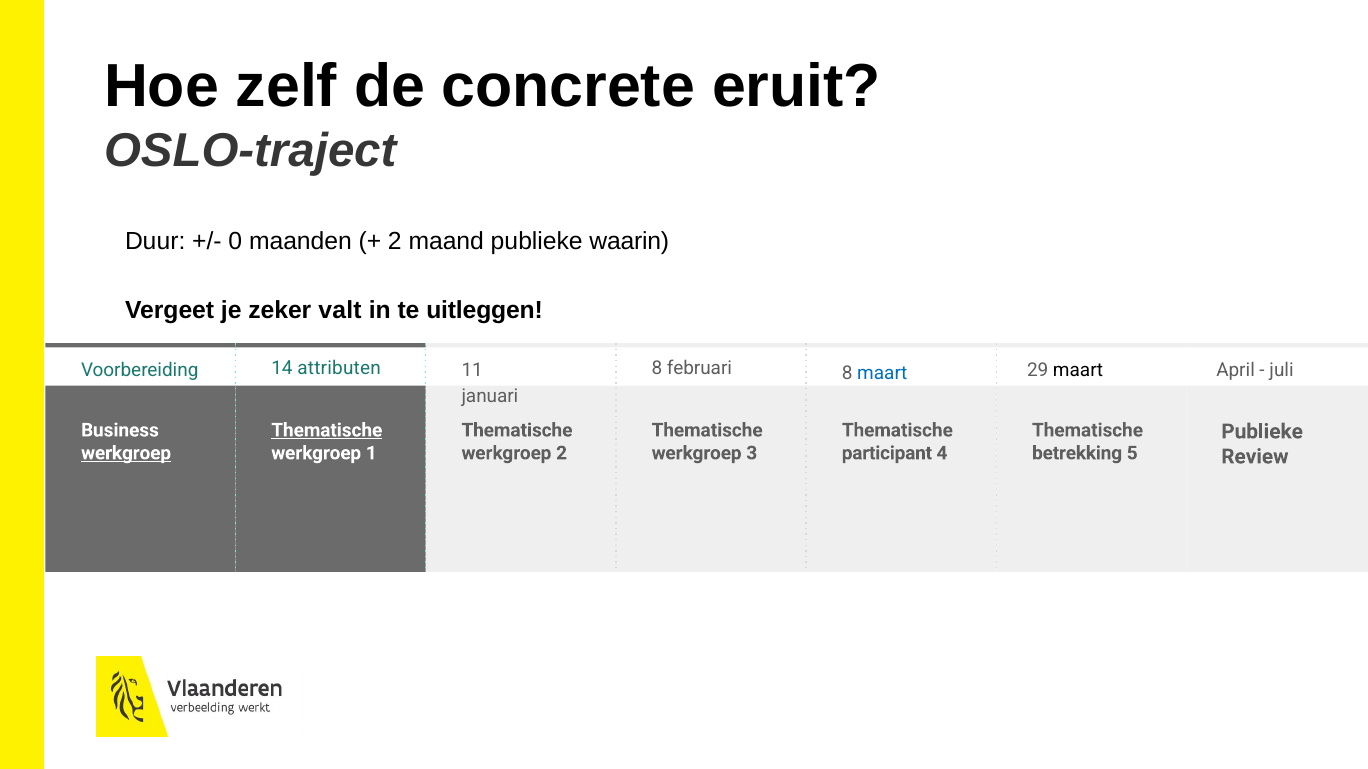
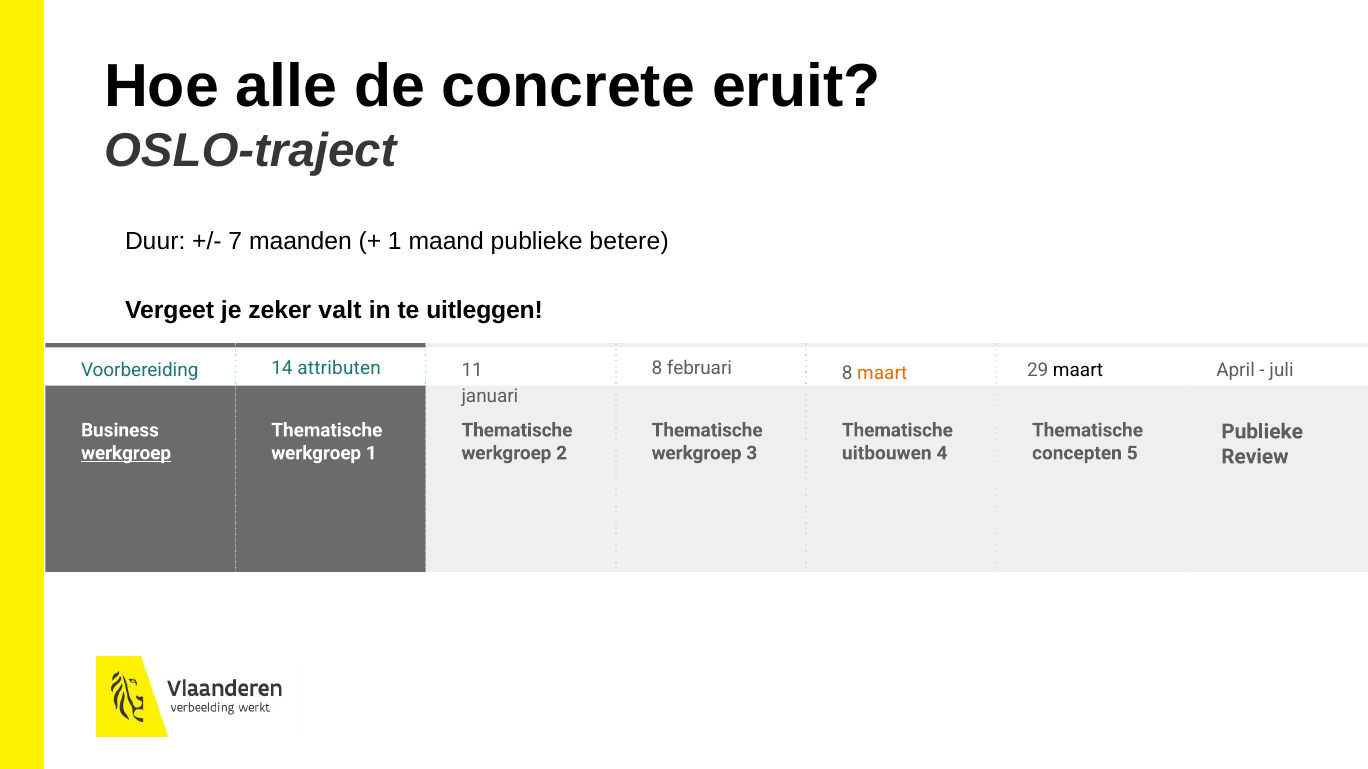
zelf: zelf -> alle (287, 87)
0: 0 -> 7 (235, 242)
2: 2 -> 1 (395, 242)
waarin: waarin -> betere (629, 242)
maart colour: blue -> orange (882, 373)
Thematische underline: present -> none (327, 431)
participant: participant -> uitbouwen (887, 453)
betrekking: betrekking -> concepten (1077, 453)
